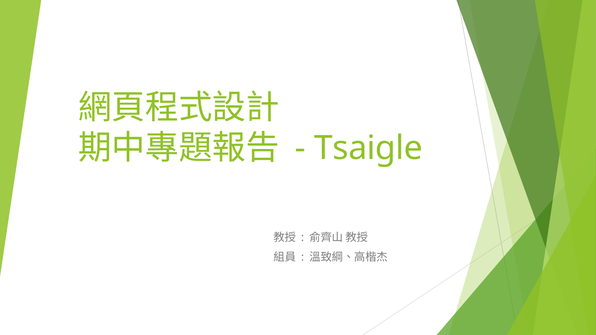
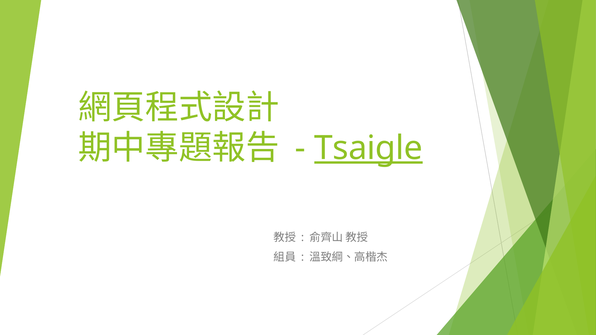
Tsaigle underline: none -> present (369, 148)
